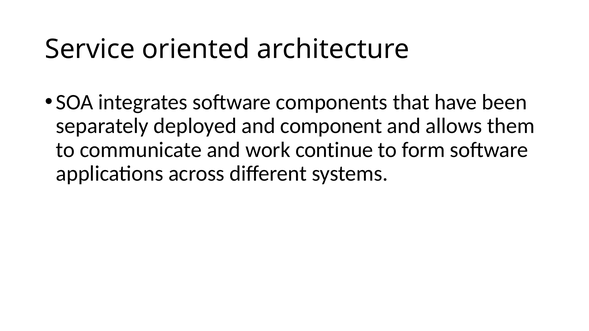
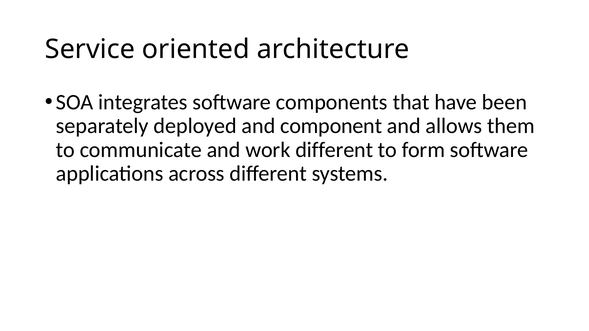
work continue: continue -> different (334, 150)
